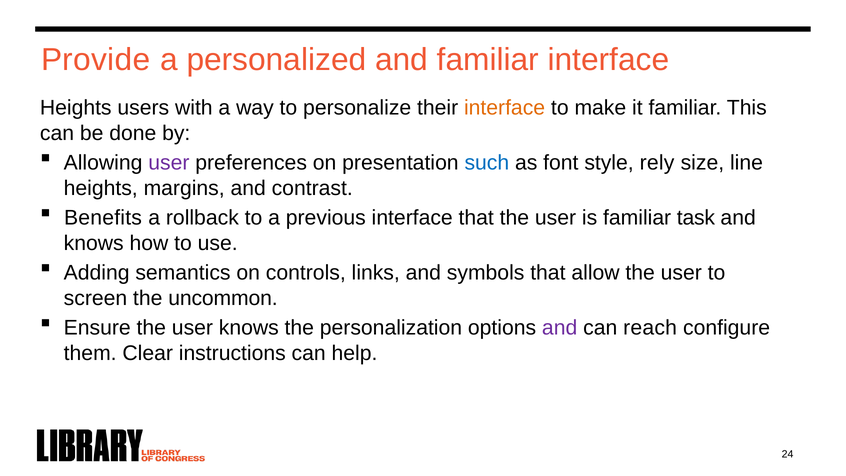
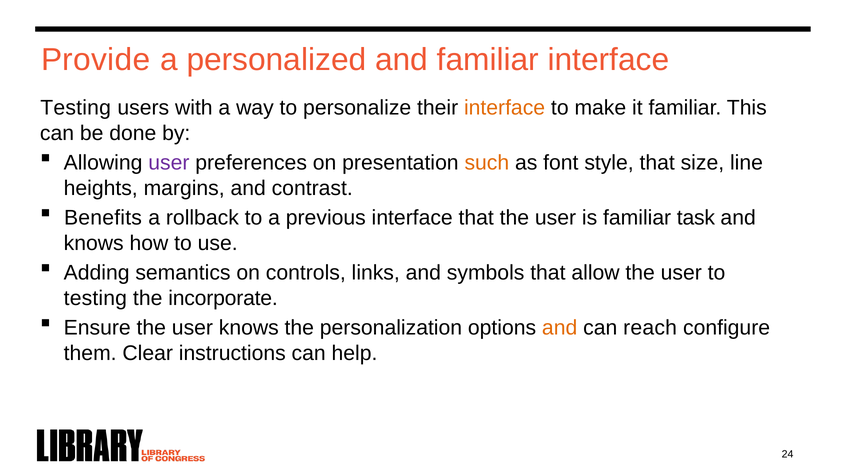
Heights: Heights -> Testing (76, 108)
such colour: blue -> orange (487, 163)
style rely: rely -> that (657, 163)
screen: screen -> testing (95, 298)
uncommon: uncommon -> incorporate (223, 298)
and colour: purple -> orange (560, 328)
